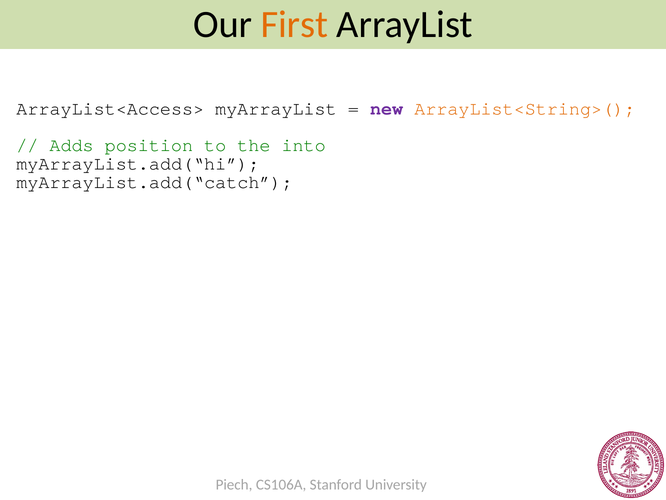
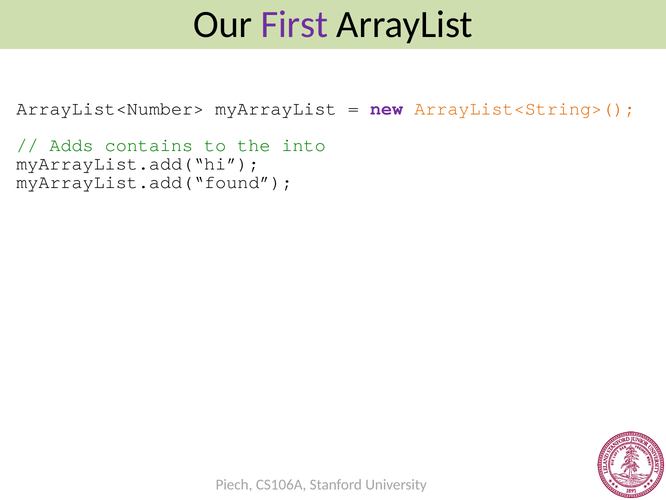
First colour: orange -> purple (294, 25)
ArrayList<Access>: ArrayList<Access> -> ArrayList<Number> (110, 108)
position: position -> contains (149, 145)
myArrayList.add(“catch: myArrayList.add(“catch -> myArrayList.add(“found (154, 182)
